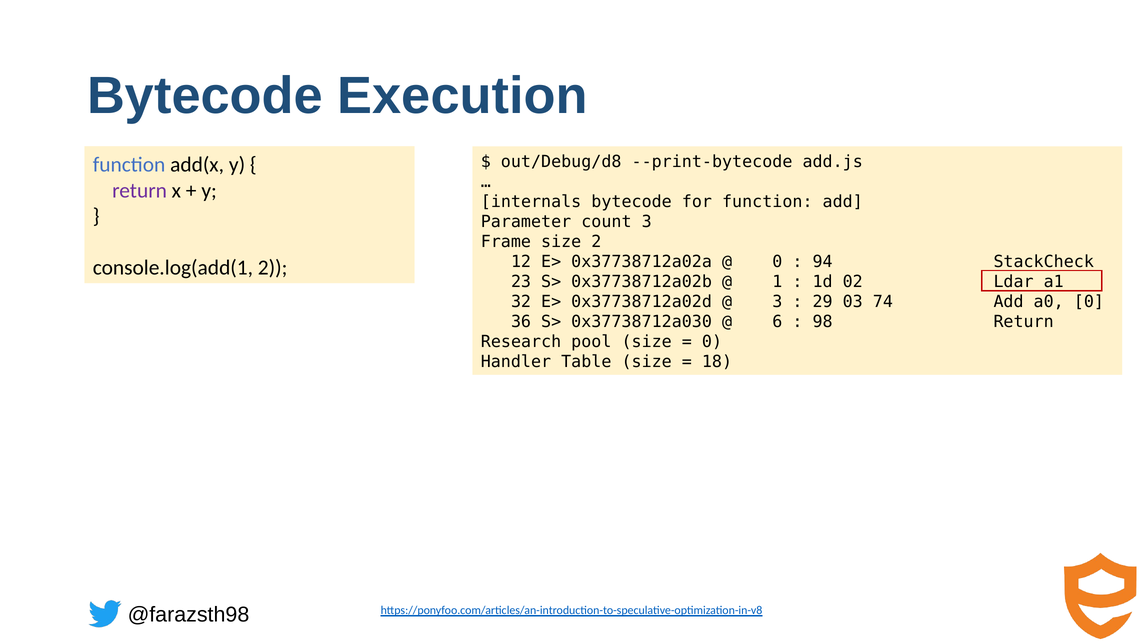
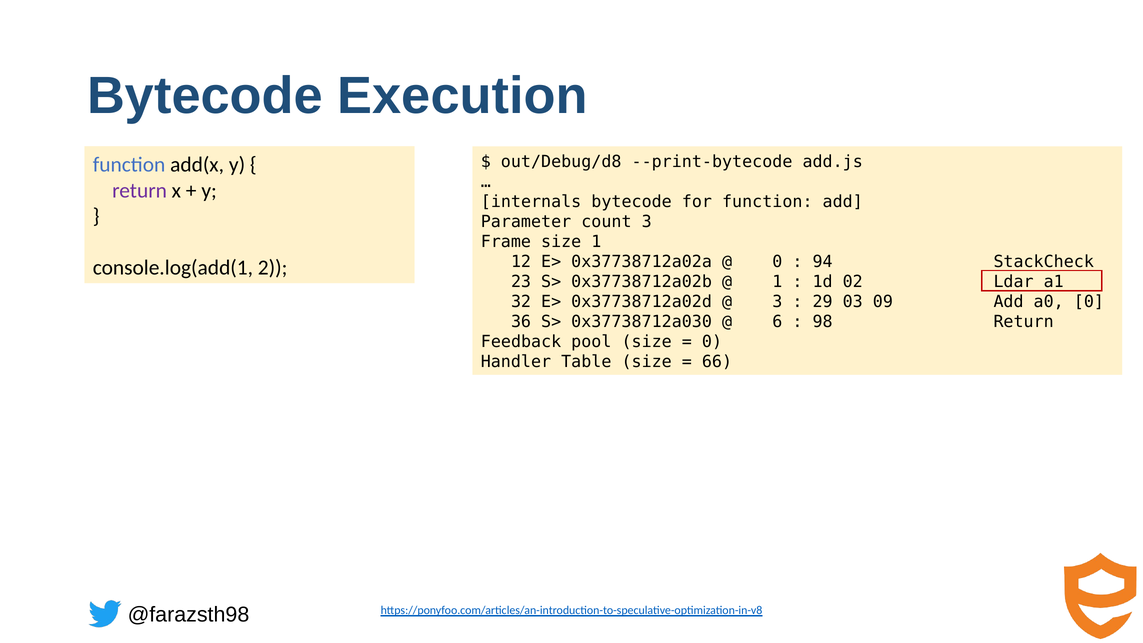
size 2: 2 -> 1 (596, 242)
74: 74 -> 09 (883, 302)
Research: Research -> Feedback (521, 342)
18: 18 -> 66 (717, 362)
